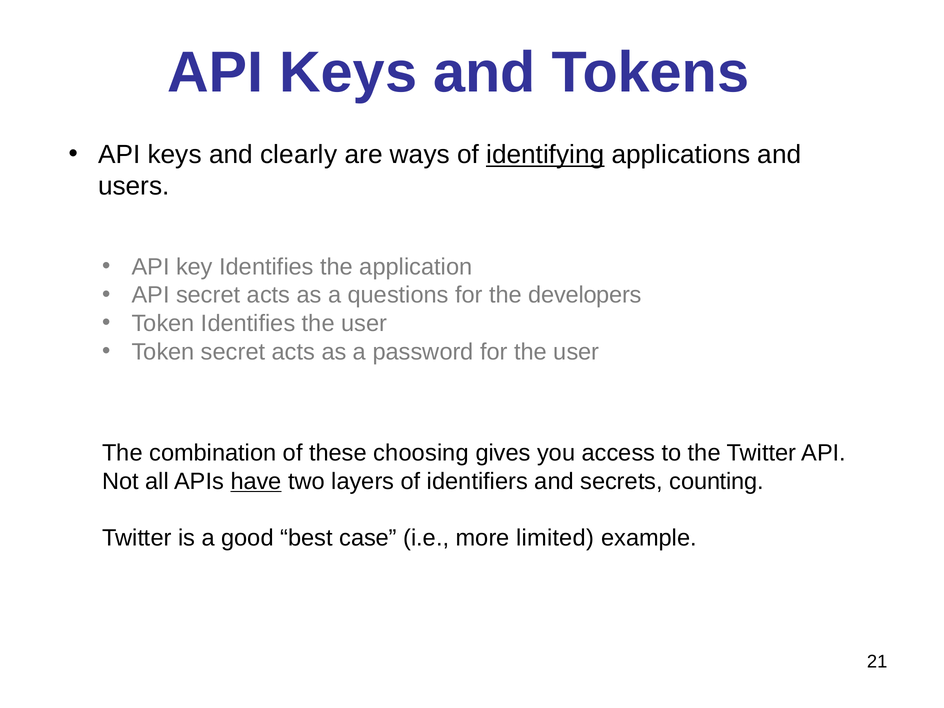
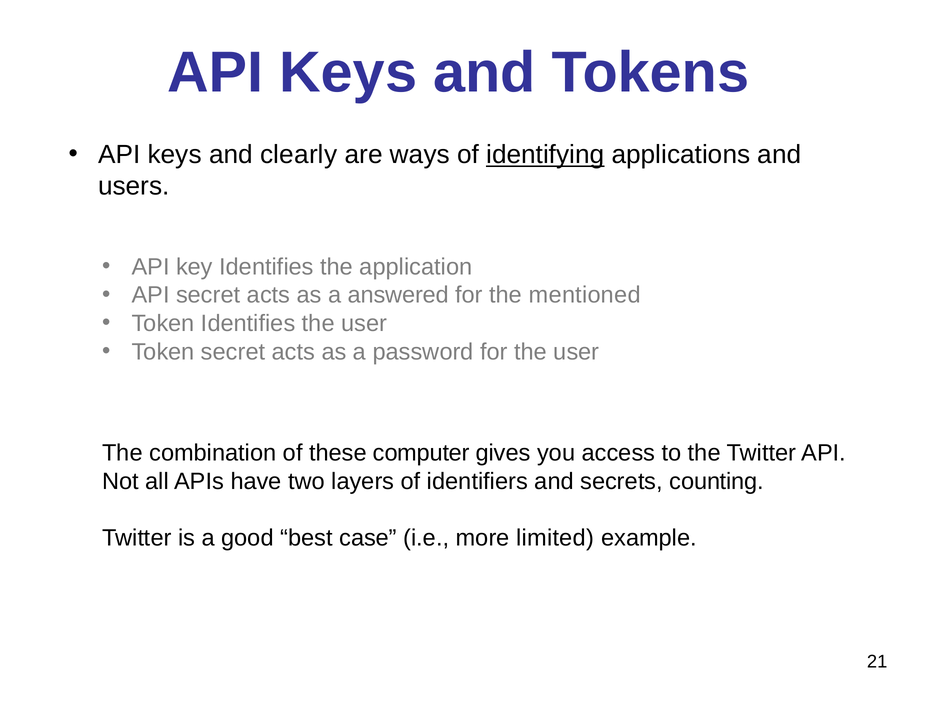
questions: questions -> answered (398, 295)
developers: developers -> mentioned (585, 295)
choosing: choosing -> computer (421, 453)
have underline: present -> none (256, 481)
